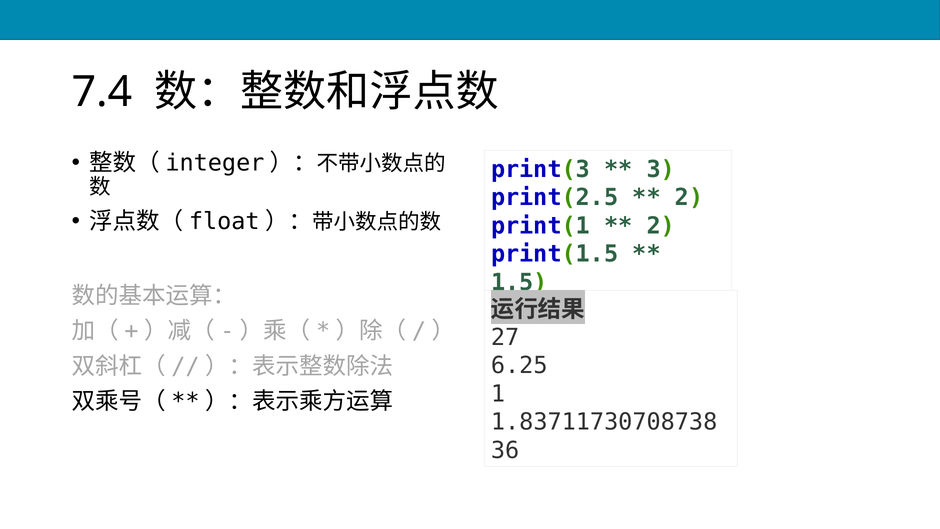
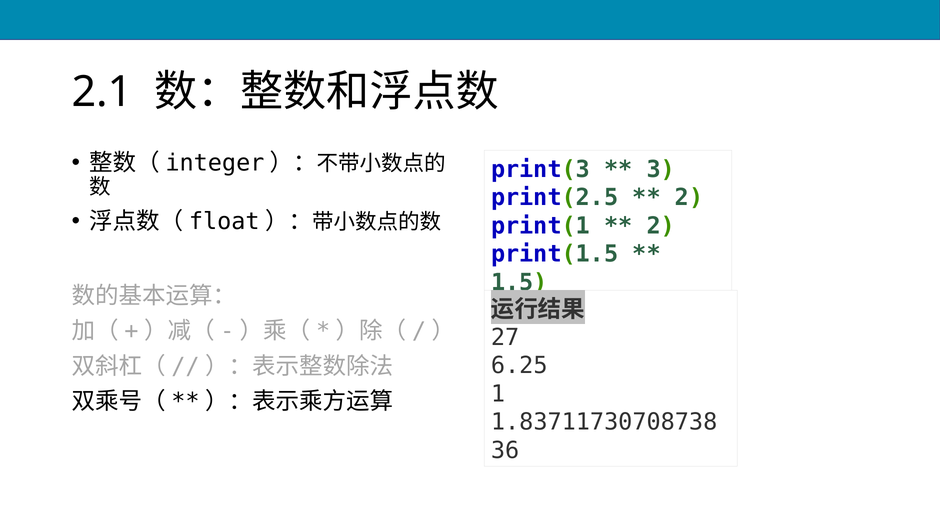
7.4: 7.4 -> 2.1 (102, 92)
